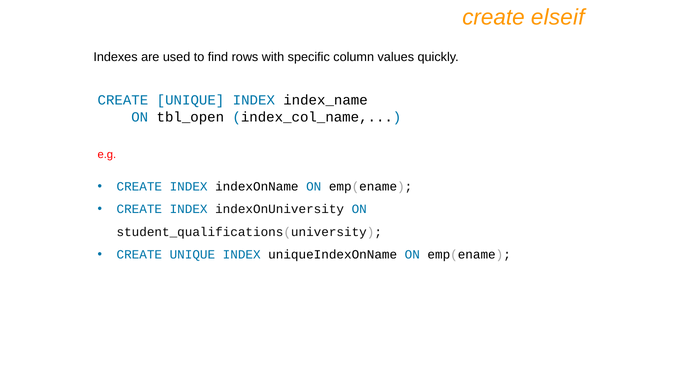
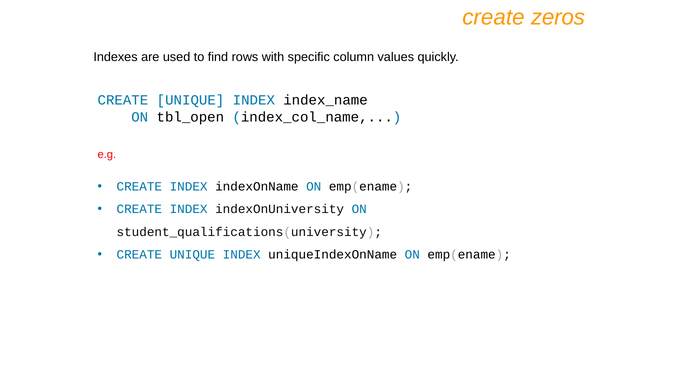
elseif: elseif -> zeros (558, 18)
